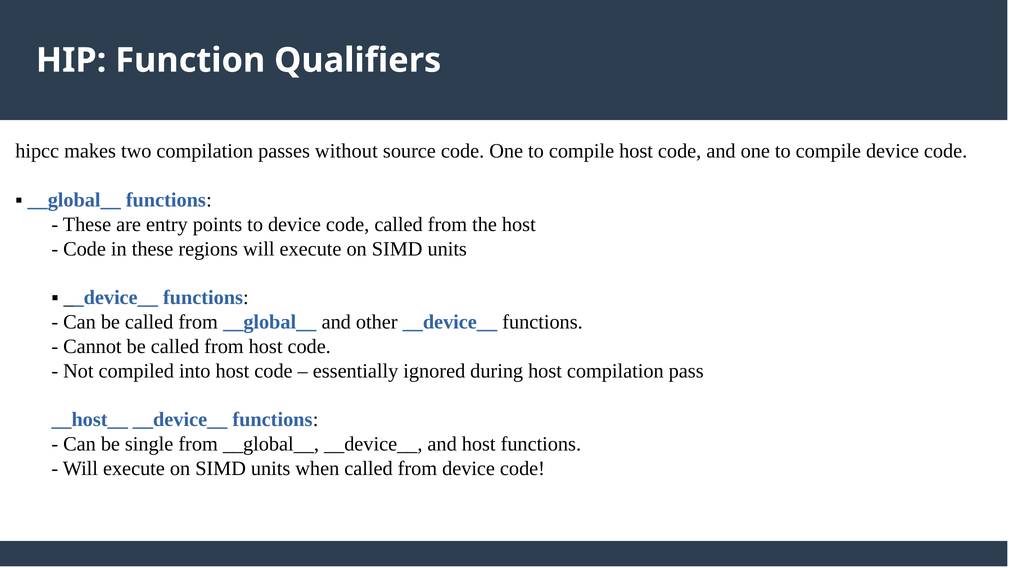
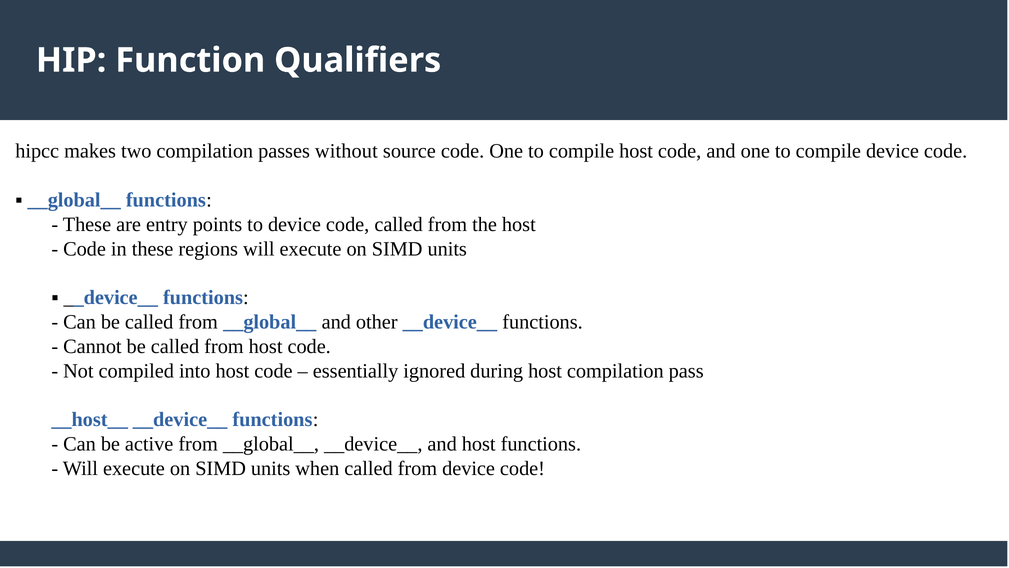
single: single -> active (149, 444)
